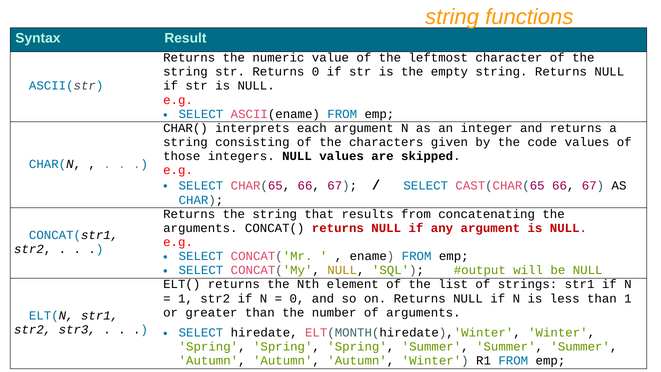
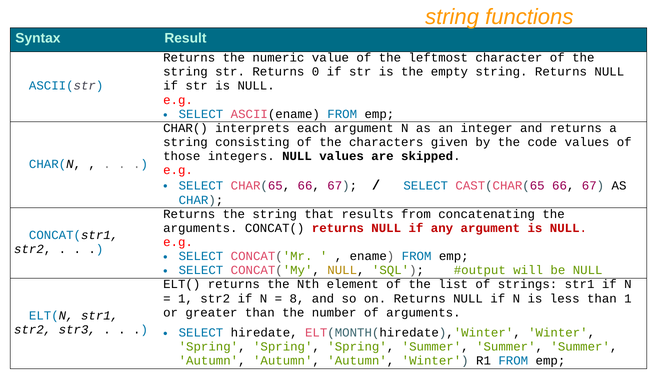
0: 0 -> 8 (297, 298)
